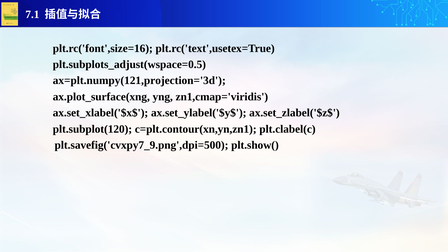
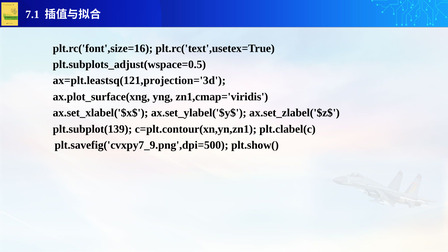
ax=plt.numpy(121,projection='3d: ax=plt.numpy(121,projection='3d -> ax=plt.leastsq(121,projection='3d (139, 81)
plt.subplot(120: plt.subplot(120 -> plt.subplot(139 (92, 129)
